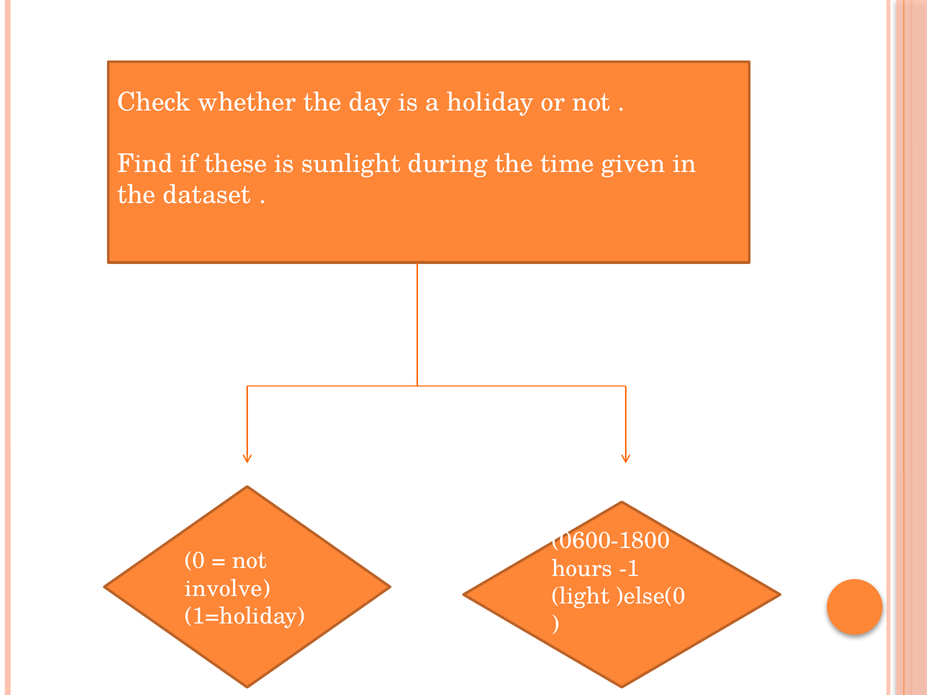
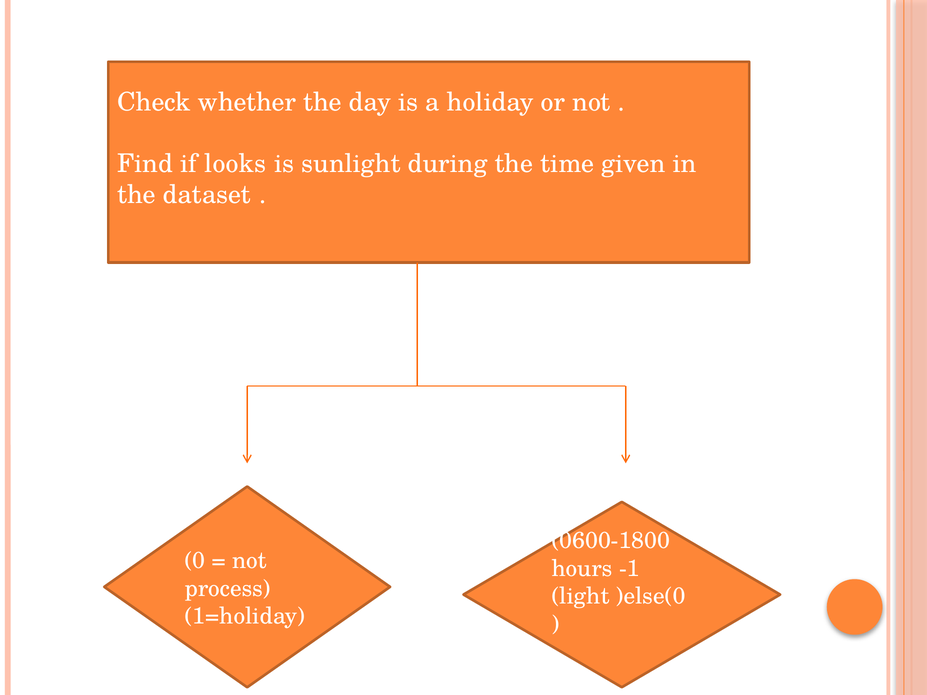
these: these -> looks (235, 164)
involve: involve -> process (228, 589)
